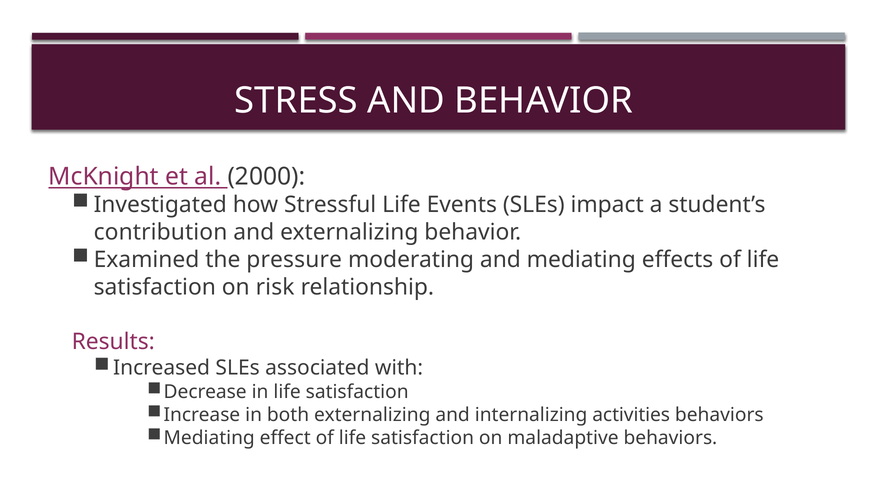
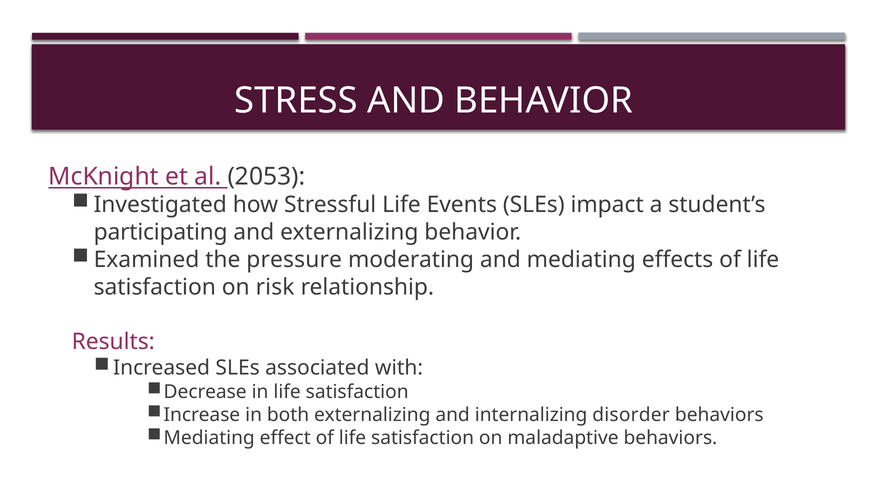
2000: 2000 -> 2053 (266, 177)
contribution: contribution -> participating (161, 232)
activities: activities -> disorder (631, 415)
